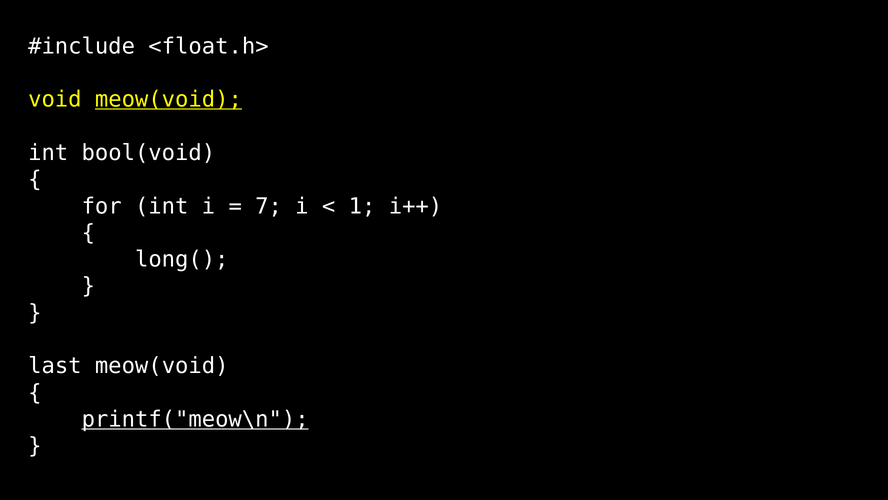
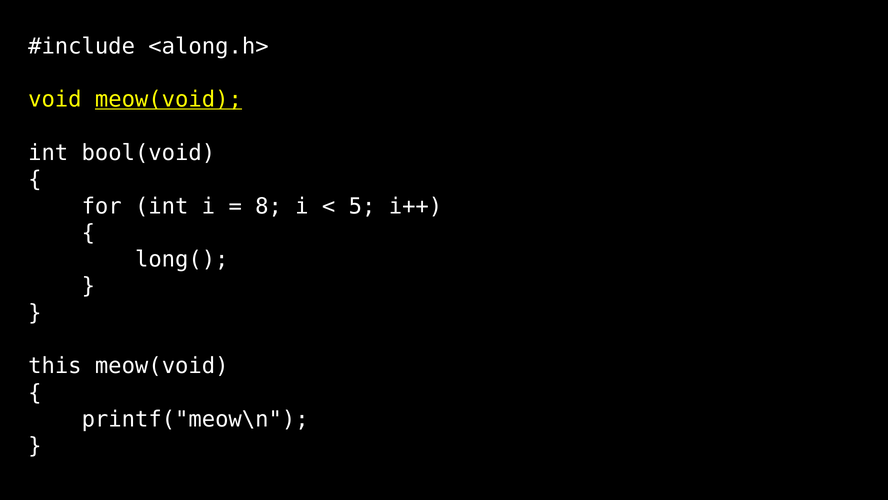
<float.h>: <float.h> -> <along.h> (208, 46)
7: 7 -> 8 (269, 206)
1: 1 -> 5 (362, 206)
last: last -> this (55, 366)
printf("meow\n underline: present -> none (195, 419)
